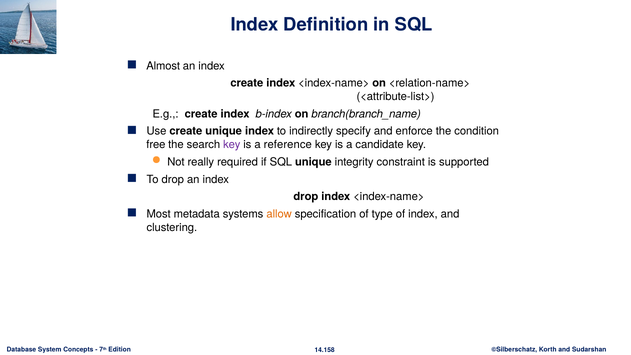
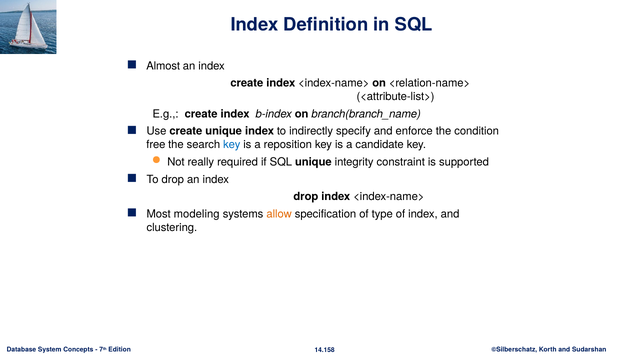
key colour: purple -> blue (232, 145)
reference: reference -> reposition (288, 145)
metadata: metadata -> modeling (197, 214)
